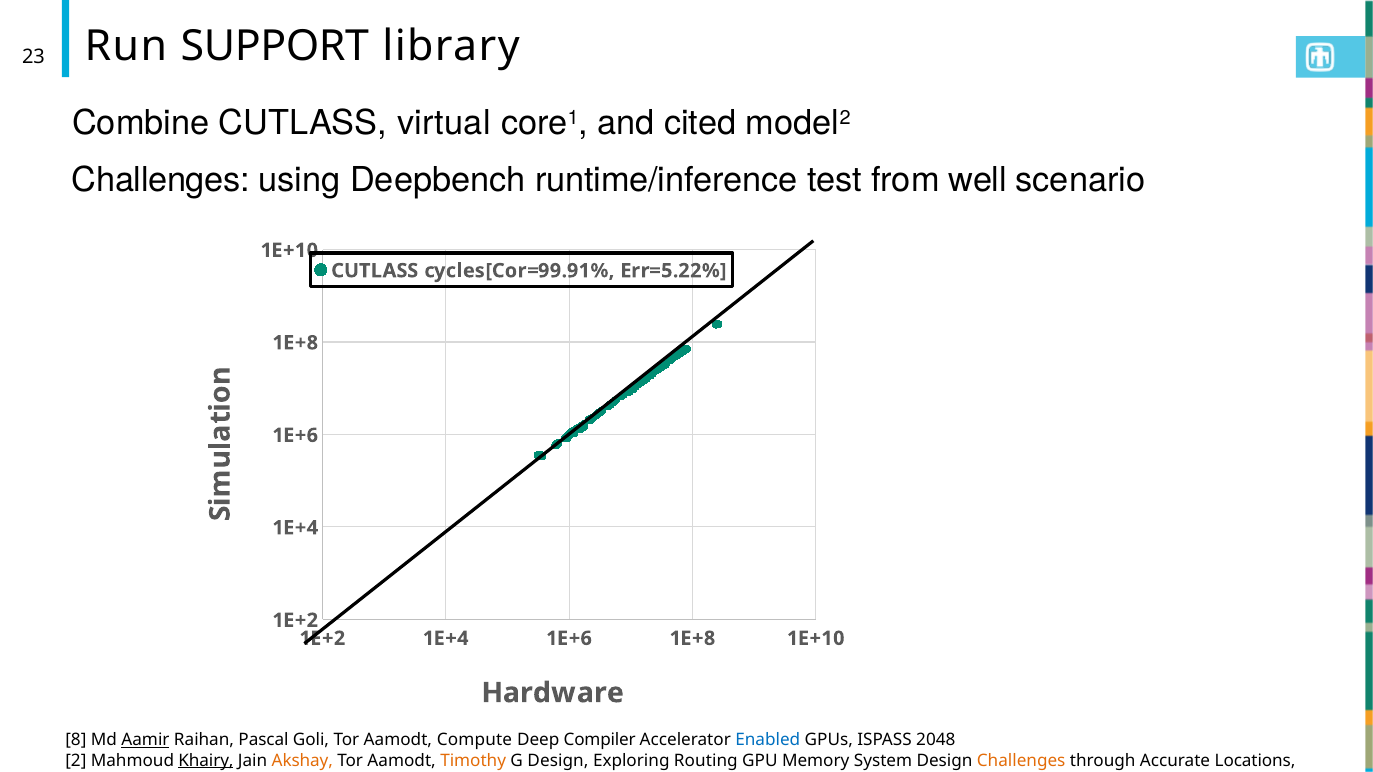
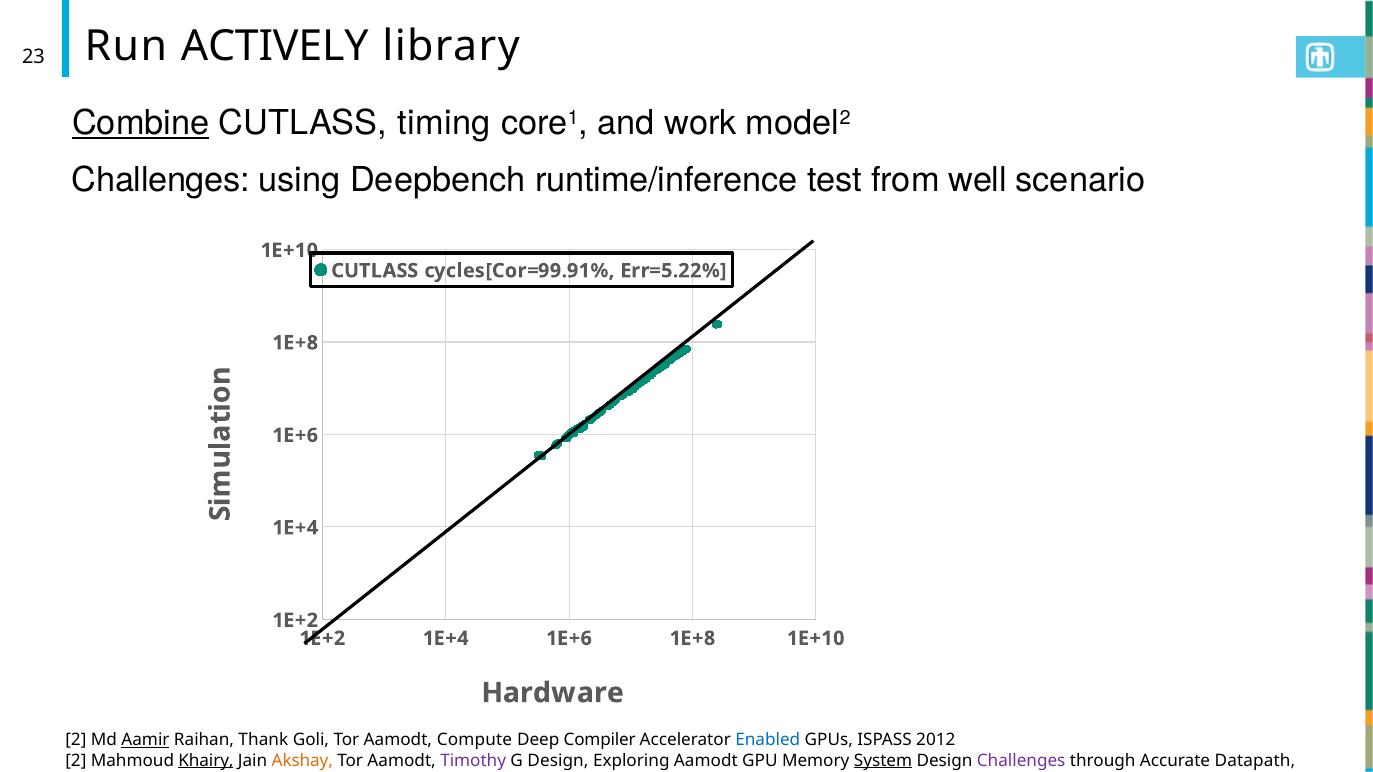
SUPPORT: SUPPORT -> ACTIVELY (275, 47)
Combine underline: none -> present (141, 123)
virtual: virtual -> timing (444, 123)
cited: cited -> work (700, 123)
8: 8 -> 2 (76, 740)
Pascal: Pascal -> Thank (263, 740)
2048: 2048 -> 2012 (936, 740)
Timothy colour: orange -> purple (473, 761)
Exploring Routing: Routing -> Aamodt (706, 761)
System underline: none -> present (883, 761)
Challenges colour: orange -> purple (1021, 761)
Locations: Locations -> Datapath (1255, 761)
